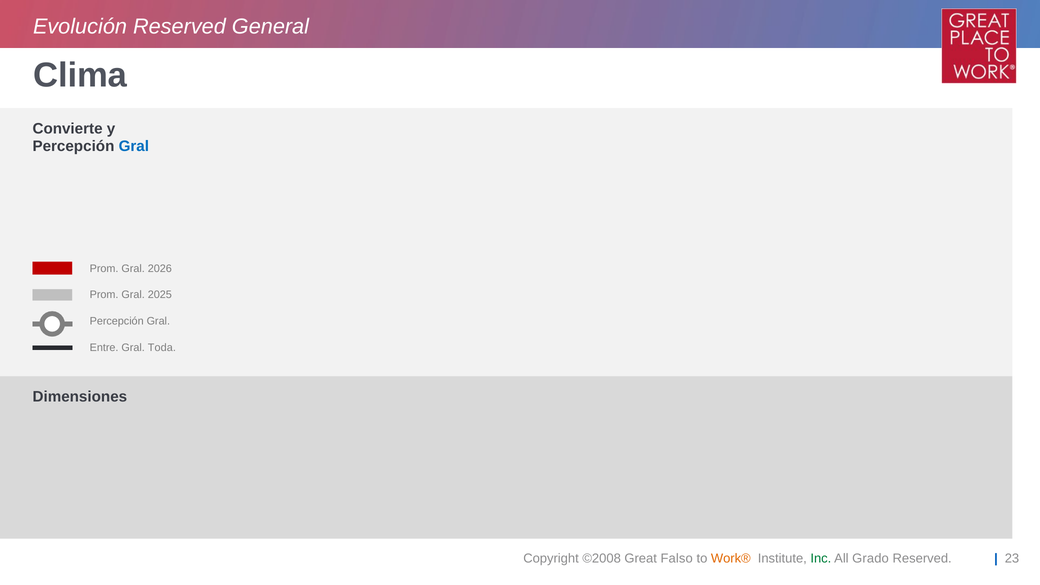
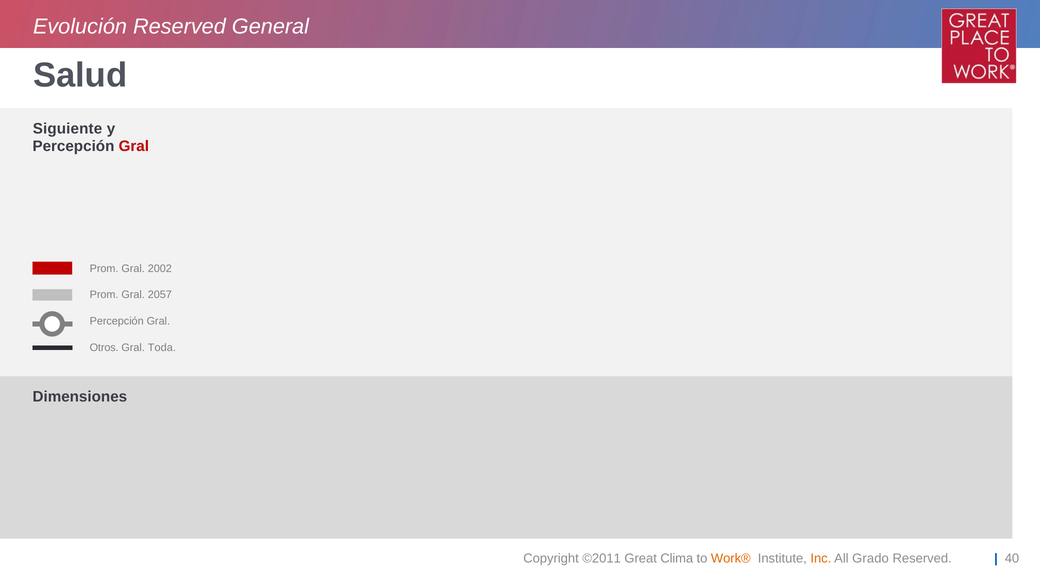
Clima: Clima -> Salud (80, 76)
Convierte: Convierte -> Siguiente (67, 129)
Gral colour: blue -> red (134, 146)
2026: 2026 -> 2002 (160, 269)
2025: 2025 -> 2057 (160, 295)
Entre: Entre -> Otros (104, 347)
©2008: ©2008 -> ©2011 (602, 559)
Falso: Falso -> Clima (677, 559)
Inc colour: green -> orange (821, 559)
23: 23 -> 40 (1012, 559)
